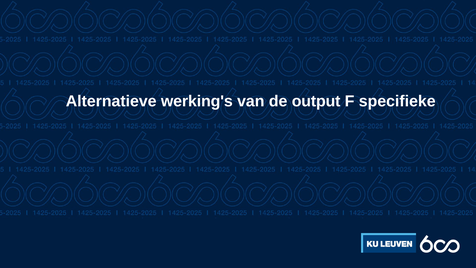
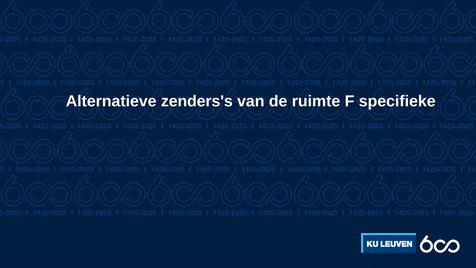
werking's: werking's -> zenders's (197, 101)
output: output -> ruimte (316, 101)
